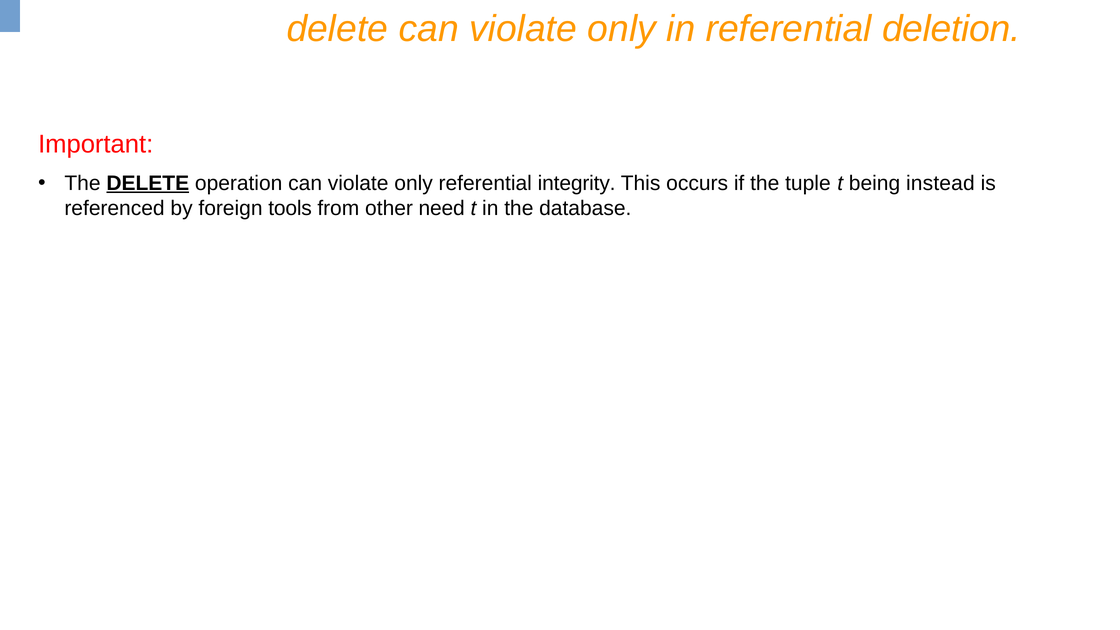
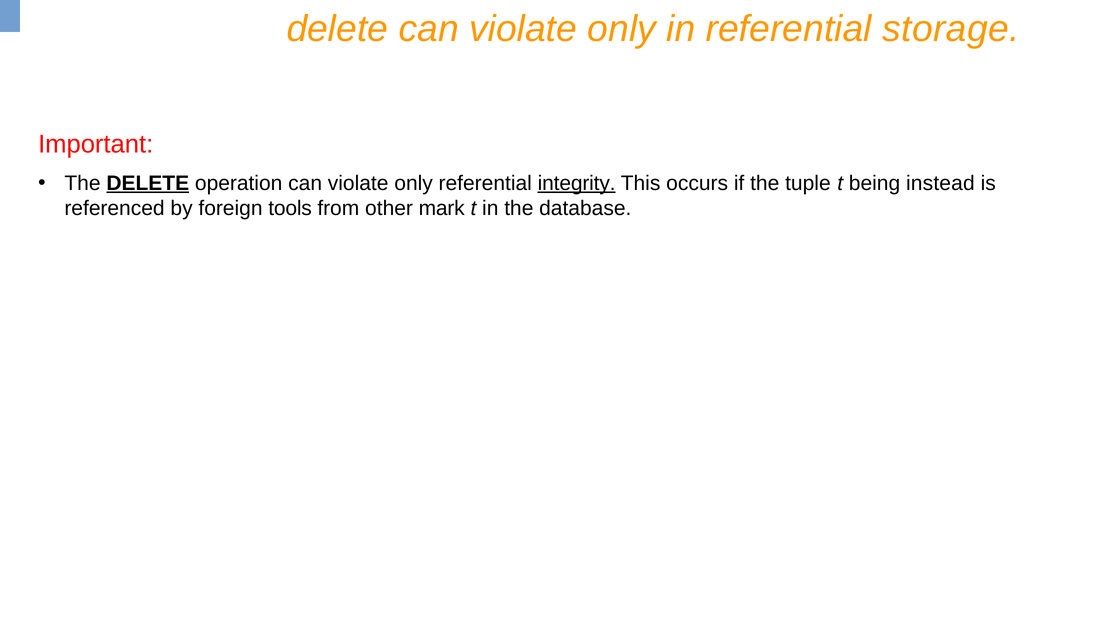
deletion: deletion -> storage (951, 29)
integrity underline: none -> present (577, 183)
need: need -> mark (442, 209)
